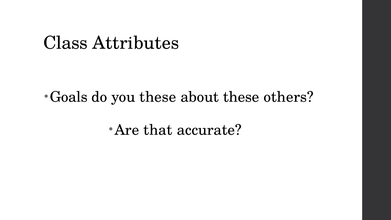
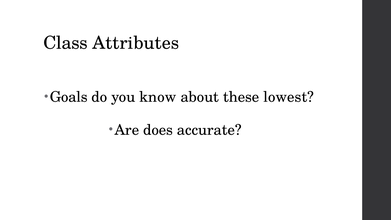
you these: these -> know (158, 97)
others: others -> lowest (289, 97)
that: that -> does (158, 130)
